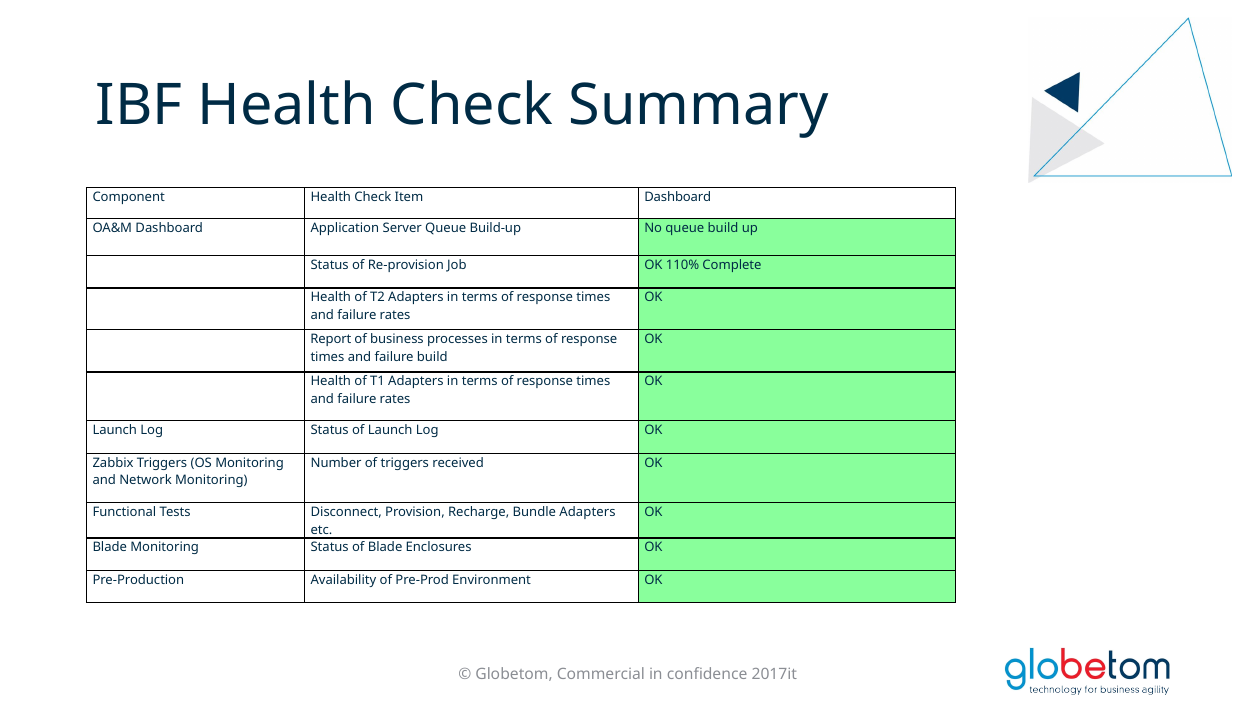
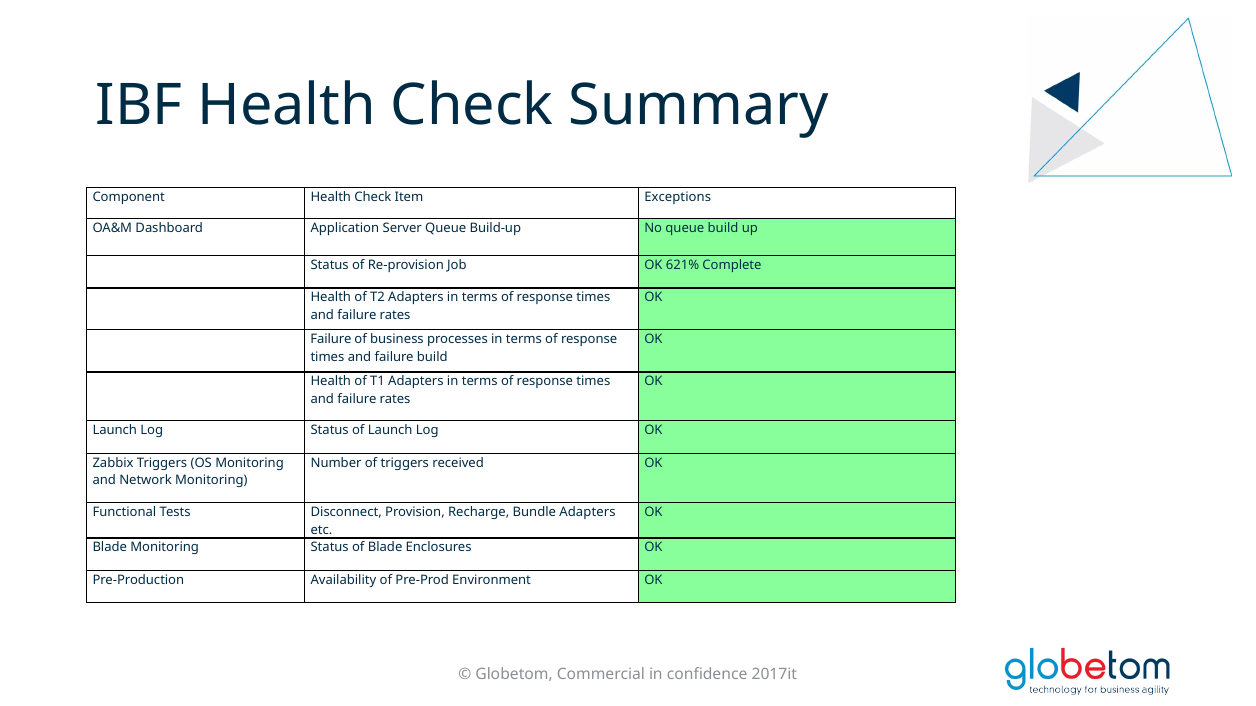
Item Dashboard: Dashboard -> Exceptions (678, 198)
110%: 110% -> 621% (682, 265)
Report: Report -> Failure (331, 339)
